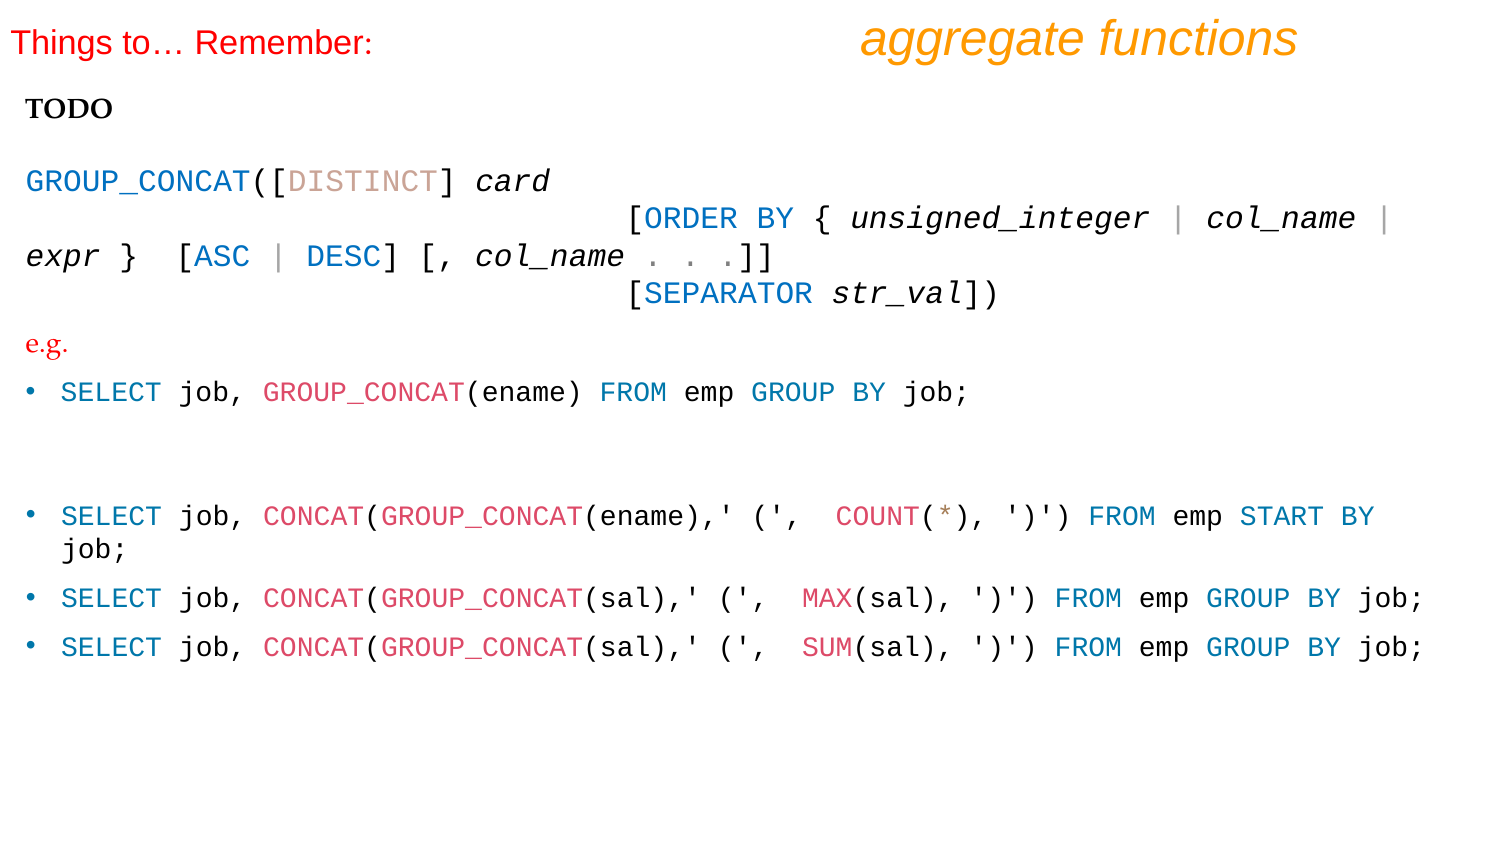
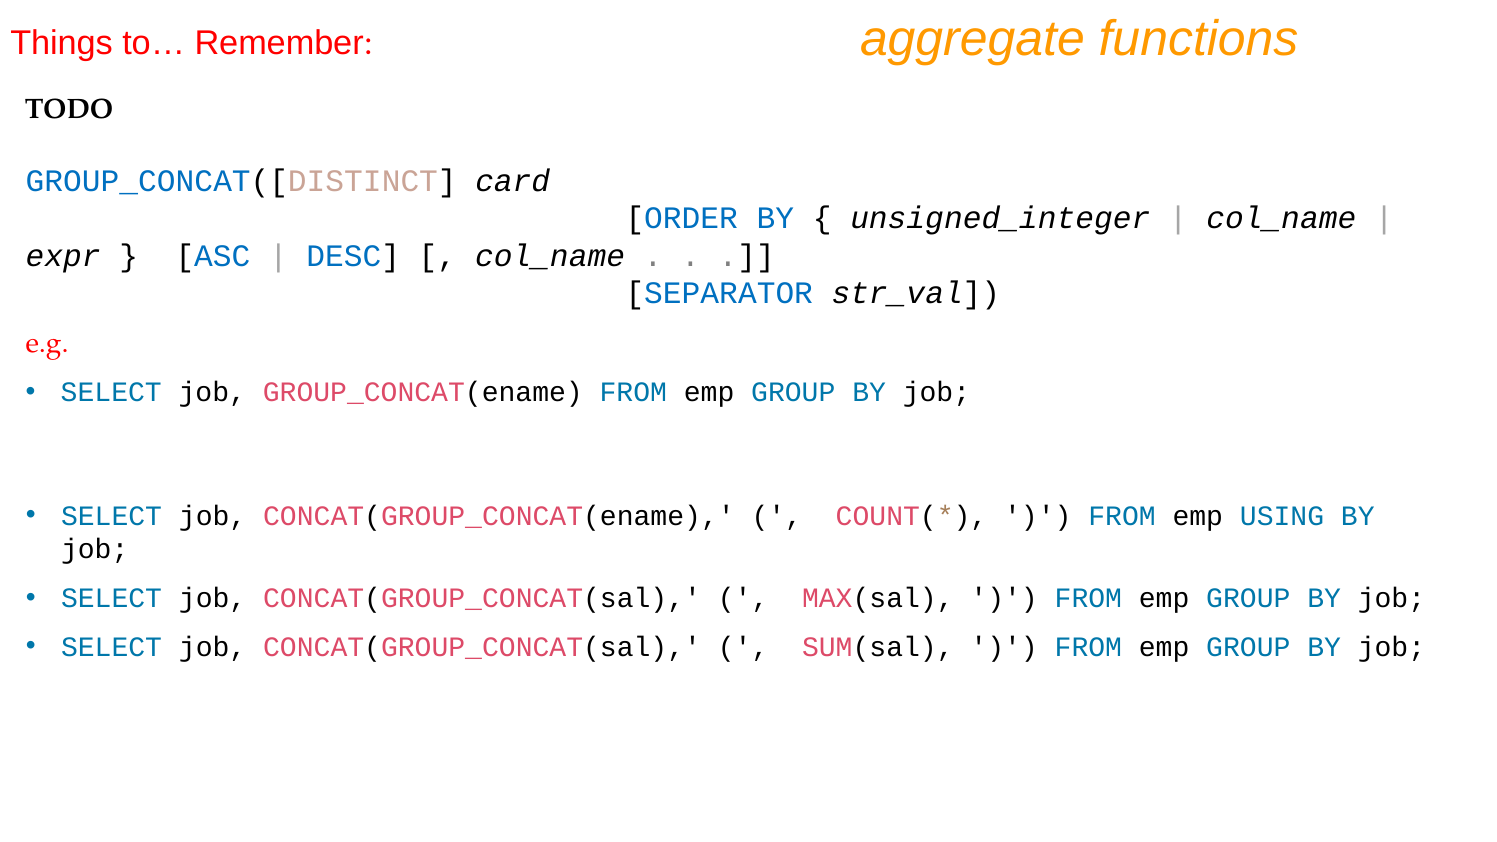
START: START -> USING (1282, 516)
